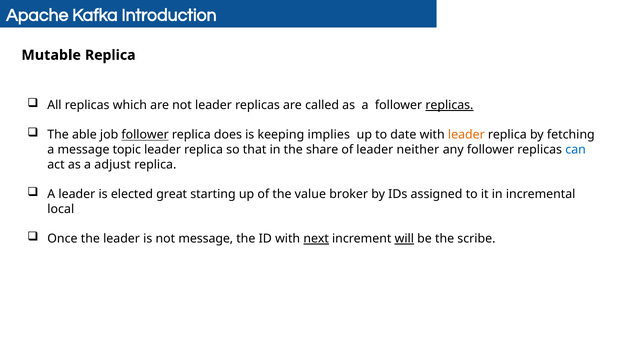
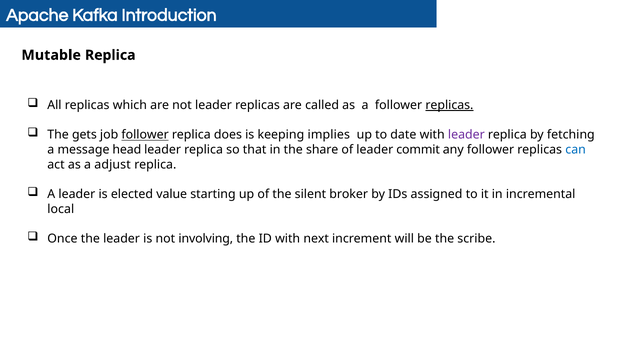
able: able -> gets (84, 135)
leader colour: orange -> purple (466, 135)
topic: topic -> head (127, 150)
neither: neither -> commit (418, 150)
great: great -> value (172, 195)
value: value -> silent (310, 195)
not message: message -> involving (206, 239)
next underline: present -> none (316, 239)
will underline: present -> none (404, 239)
